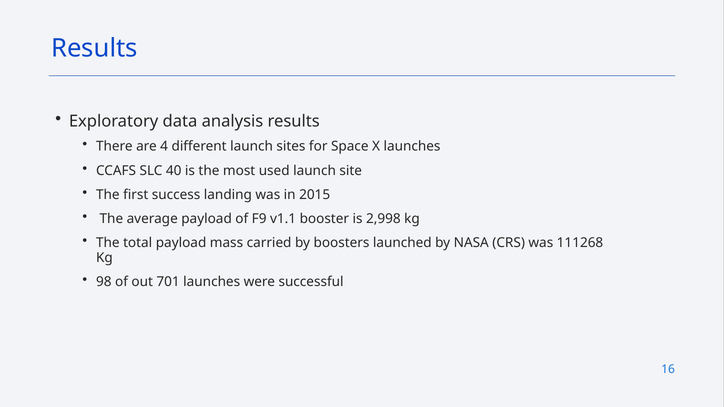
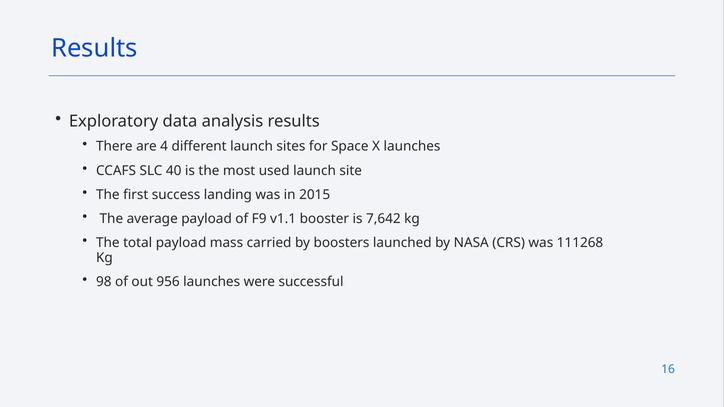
2,998: 2,998 -> 7,642 (383, 219)
701: 701 -> 956 (168, 282)
